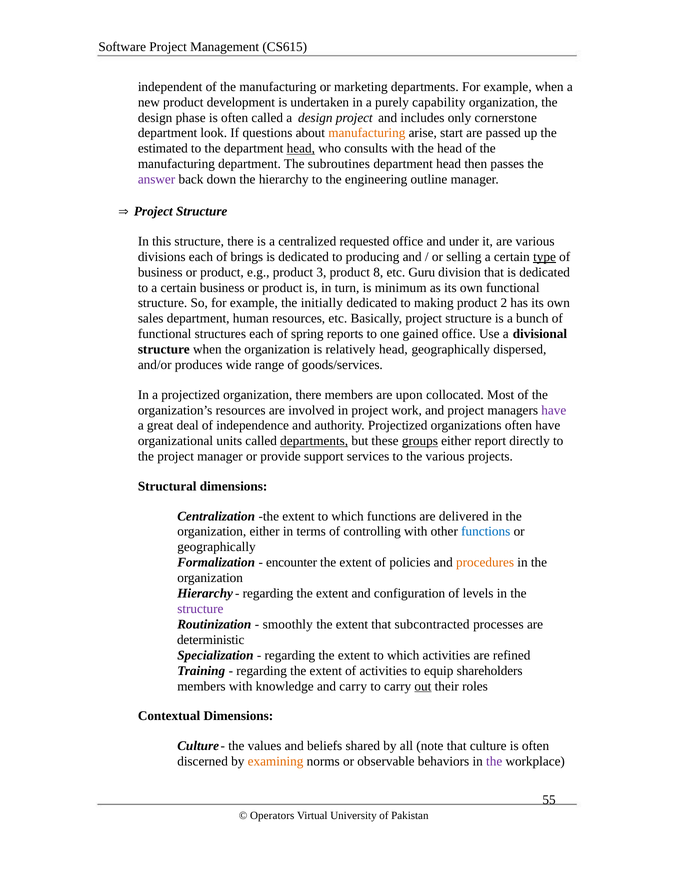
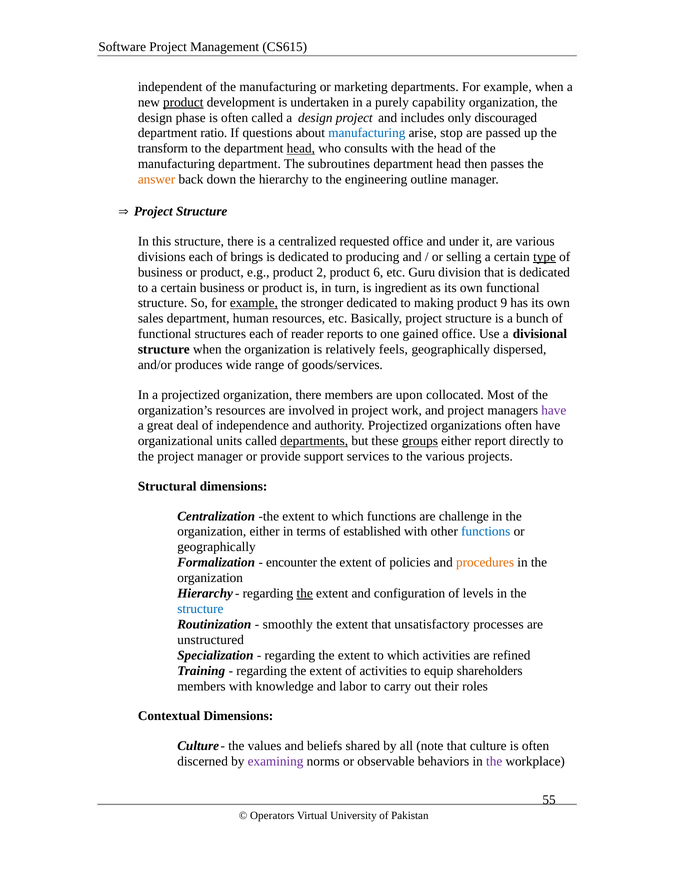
product underline: none -> present (183, 102)
cornerstone: cornerstone -> discouraged (506, 118)
look: look -> ratio (214, 133)
manufacturing colour: orange -> blue (367, 133)
start: start -> stop (452, 133)
estimated: estimated -> transform (163, 148)
answer colour: purple -> orange (157, 179)
3: 3 -> 2 (321, 272)
8: 8 -> 6 (378, 272)
minimum: minimum -> ingredient (401, 287)
example underline: none -> present (254, 303)
initially: initially -> stronger (322, 303)
2: 2 -> 9 (504, 303)
spring: spring -> reader (307, 334)
relatively head: head -> feels (393, 349)
delivered: delivered -> challenge (464, 516)
controlling: controlling -> established (372, 531)
the underline: none -> present (305, 593)
structure colour: purple -> blue (200, 609)
subcontracted: subcontracted -> unsatisfactory (432, 624)
deterministic: deterministic -> unstructured (211, 639)
and carry: carry -> labor (353, 686)
out underline: present -> none (423, 686)
examining colour: orange -> purple (276, 761)
